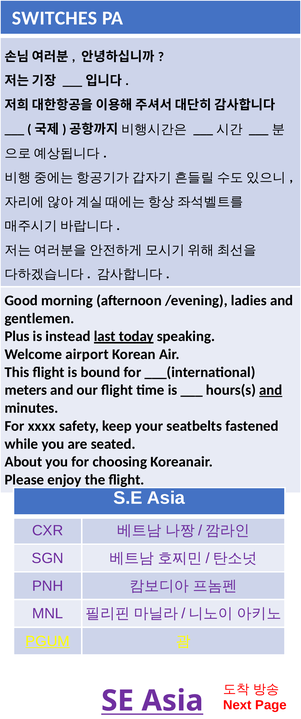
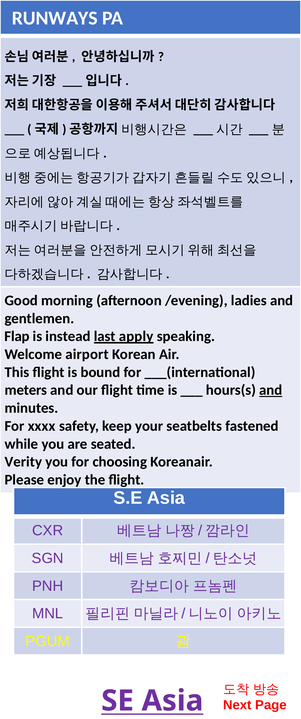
SWITCHES: SWITCHES -> RUNWAYS (55, 18)
Plus: Plus -> Flap (17, 337)
today: today -> apply (136, 337)
About: About -> Verity (23, 463)
PGUM underline: present -> none (48, 642)
